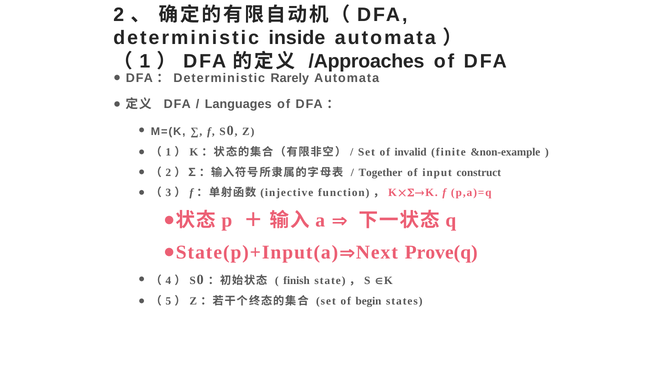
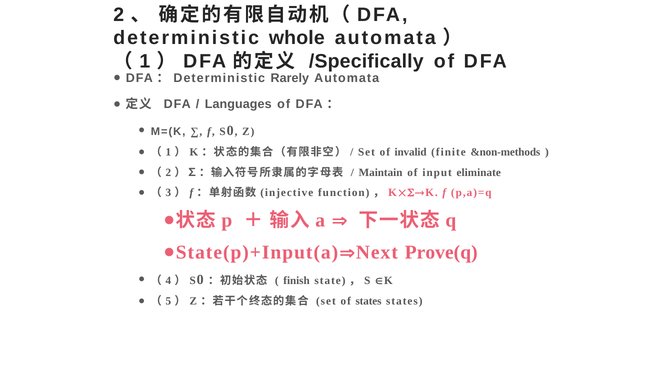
inside: inside -> whole (297, 38)
/Approaches: /Approaches -> /Specifically (366, 61)
&non-example: &non-example -> &non-methods (505, 152)
Together: Together -> Maintain (381, 172)
construct: construct -> eliminate (479, 172)
of begin: begin -> states (369, 301)
